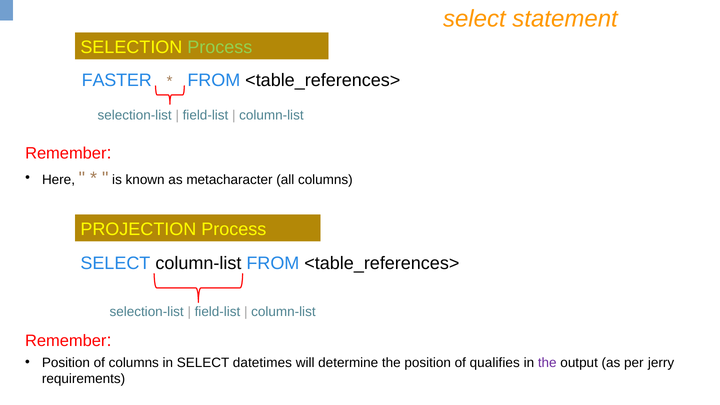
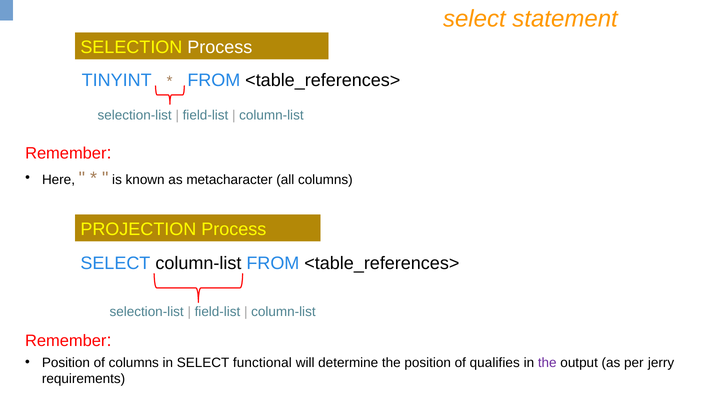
Process colour: light green -> white (220, 47)
FASTER: FASTER -> TINYINT (117, 80)
datetimes: datetimes -> functional (262, 363)
